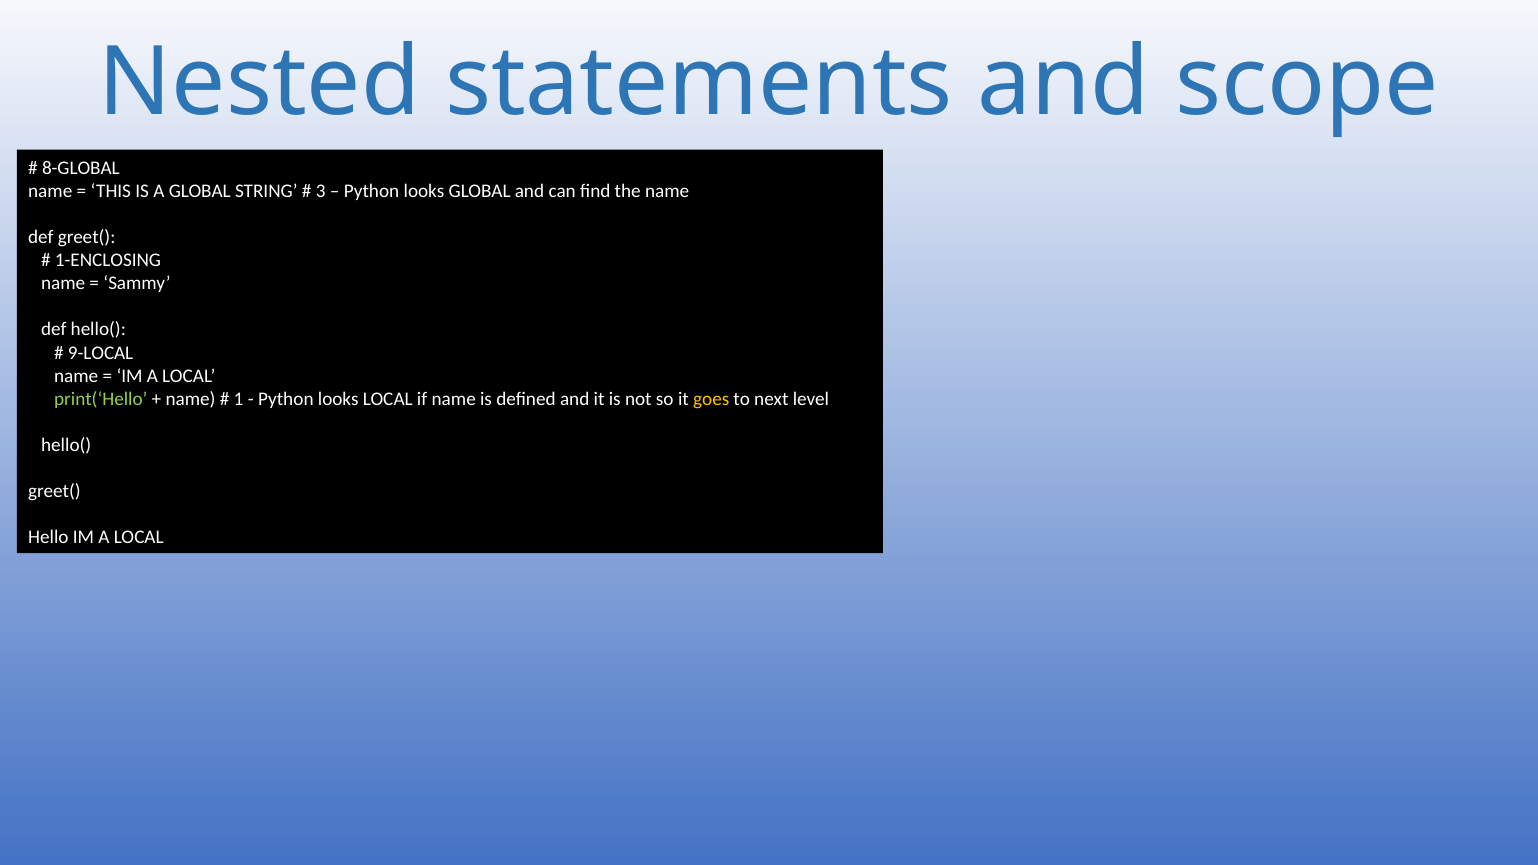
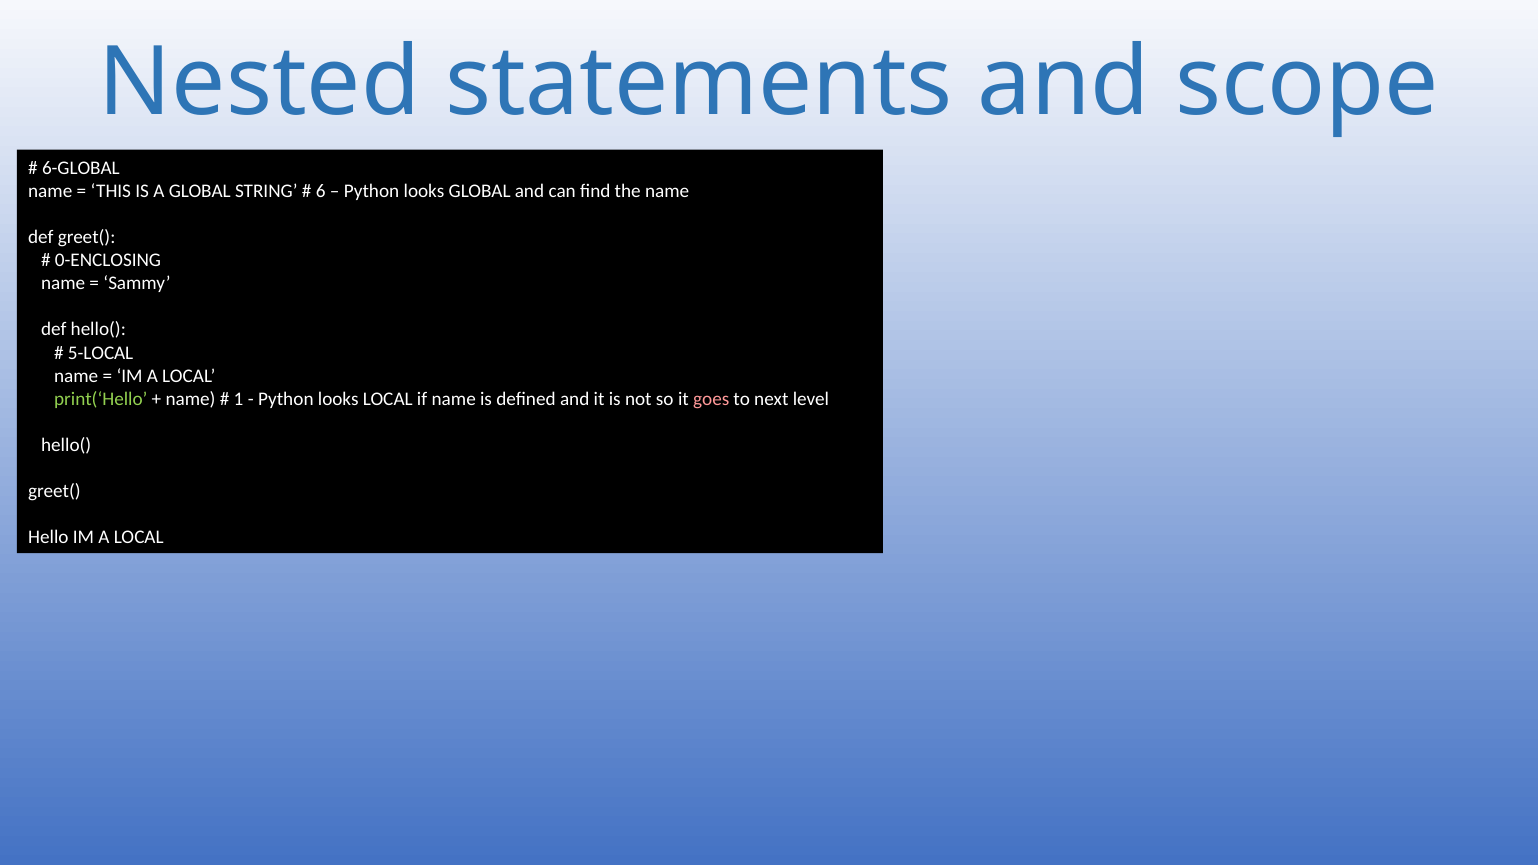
8-GLOBAL: 8-GLOBAL -> 6-GLOBAL (81, 168)
3: 3 -> 6 (321, 191)
1-ENCLOSING: 1-ENCLOSING -> 0-ENCLOSING (108, 260)
9-LOCAL: 9-LOCAL -> 5-LOCAL (101, 353)
goes colour: yellow -> pink (711, 399)
